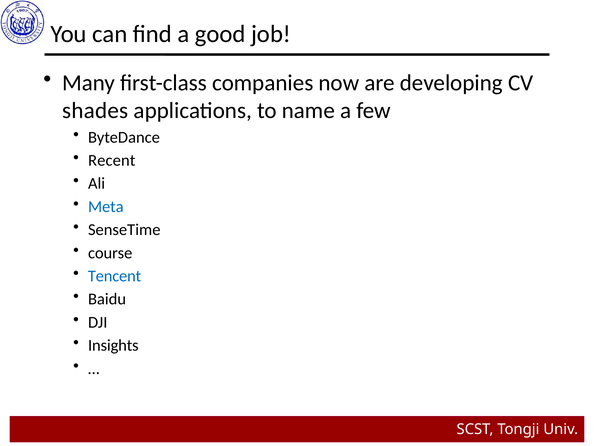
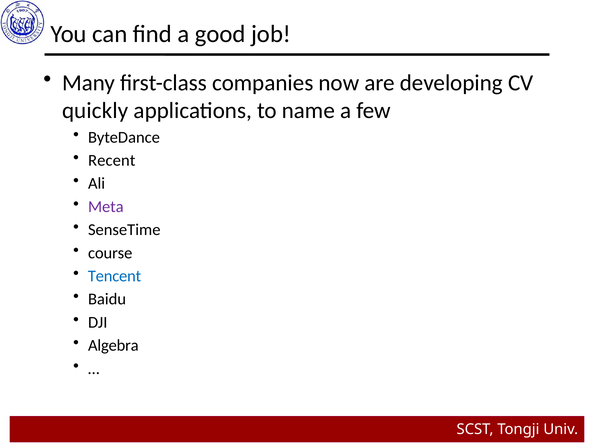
shades: shades -> quickly (95, 110)
Meta colour: blue -> purple (106, 206)
Insights: Insights -> Algebra (113, 345)
